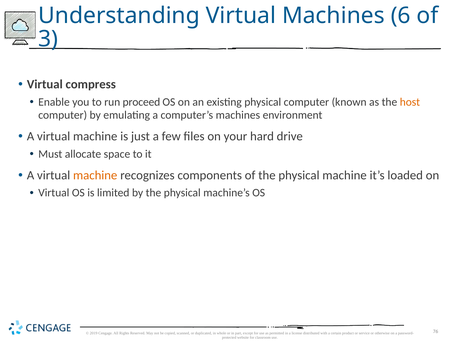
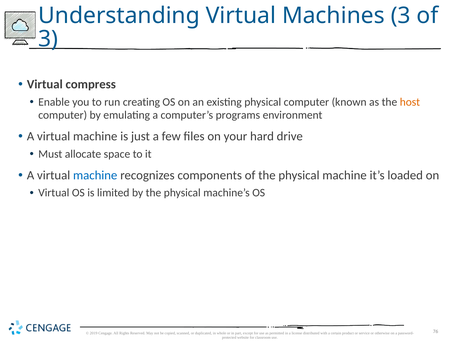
Machines 6: 6 -> 3 (401, 16)
proceed: proceed -> creating (141, 102)
computer’s machines: machines -> programs (238, 115)
machine colour: orange -> blue (95, 176)
